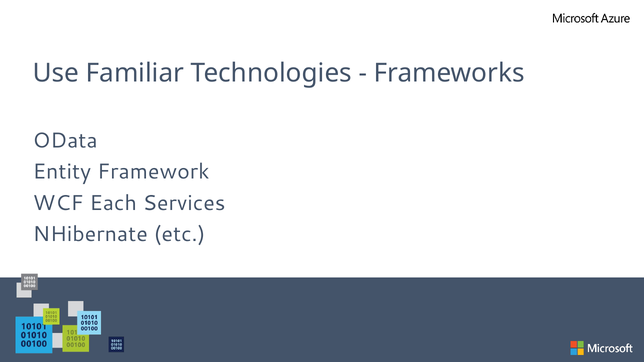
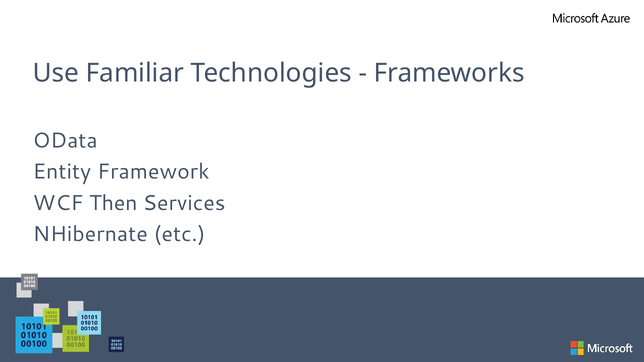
Each: Each -> Then (113, 203)
